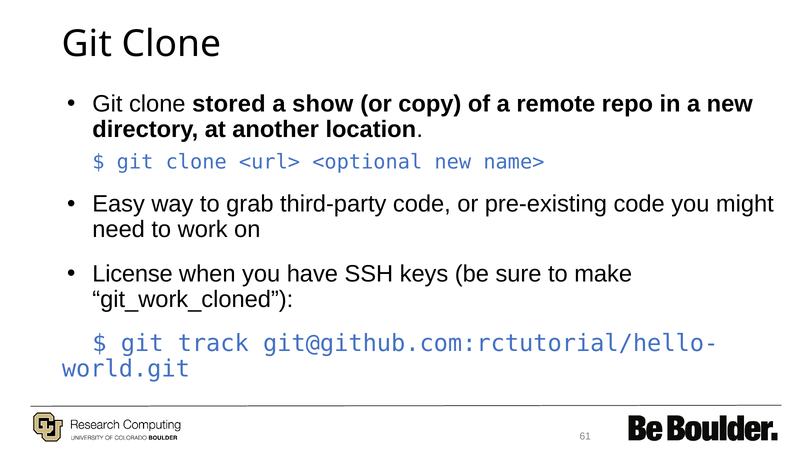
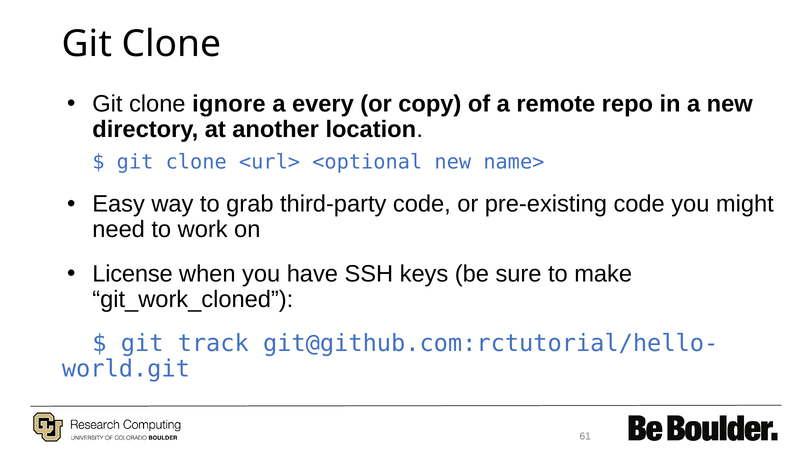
stored: stored -> ignore (229, 104)
show: show -> every (323, 104)
